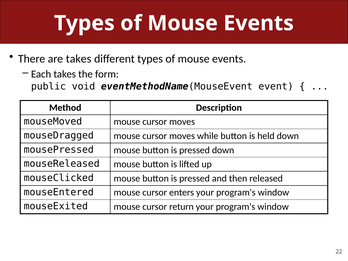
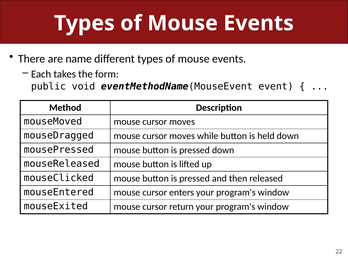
are takes: takes -> name (79, 59)
